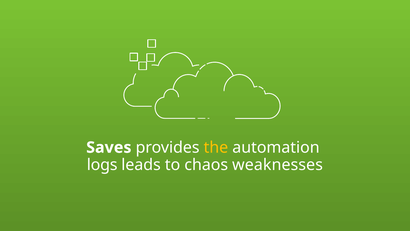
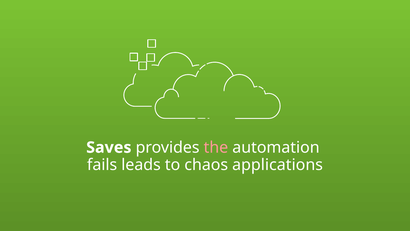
the colour: yellow -> pink (216, 147)
logs: logs -> fails (102, 165)
weaknesses: weaknesses -> applications (278, 165)
